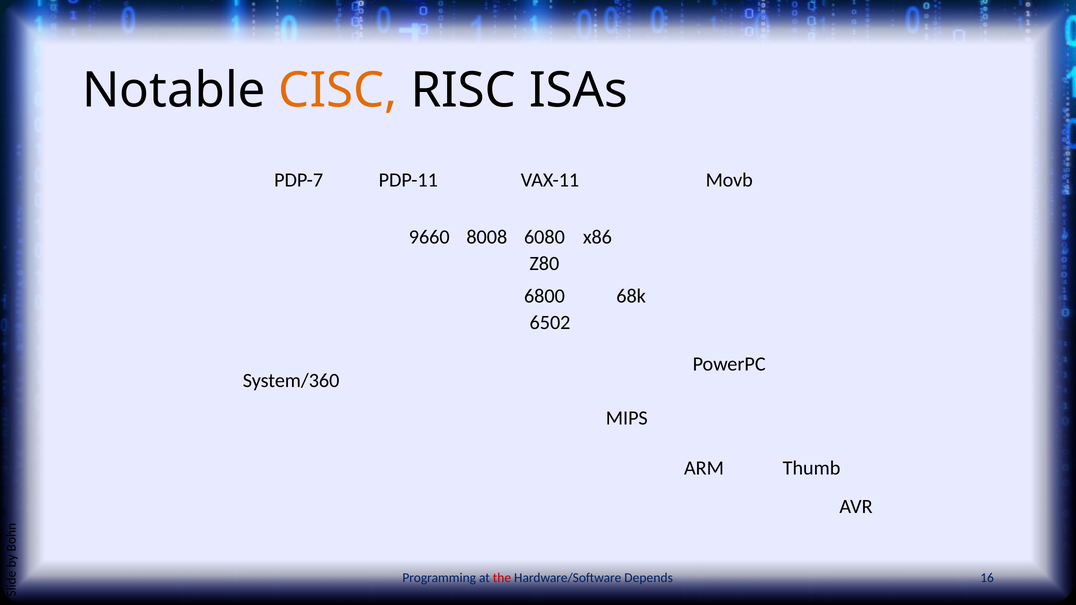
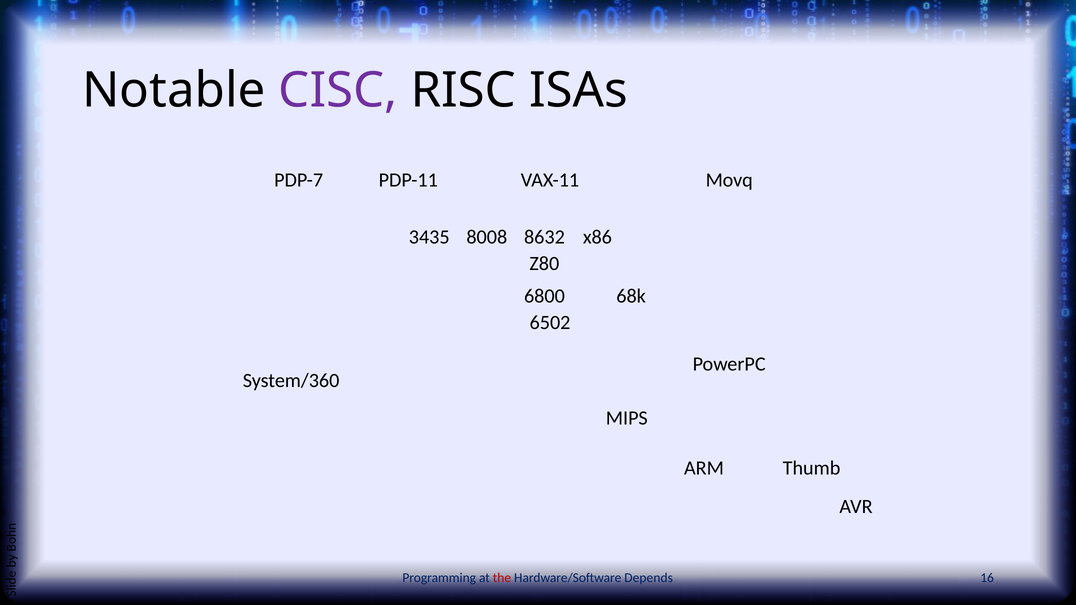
CISC colour: orange -> purple (338, 90)
Movb: Movb -> Movq (729, 180)
9660: 9660 -> 3435 (429, 237)
6080: 6080 -> 8632 (544, 237)
